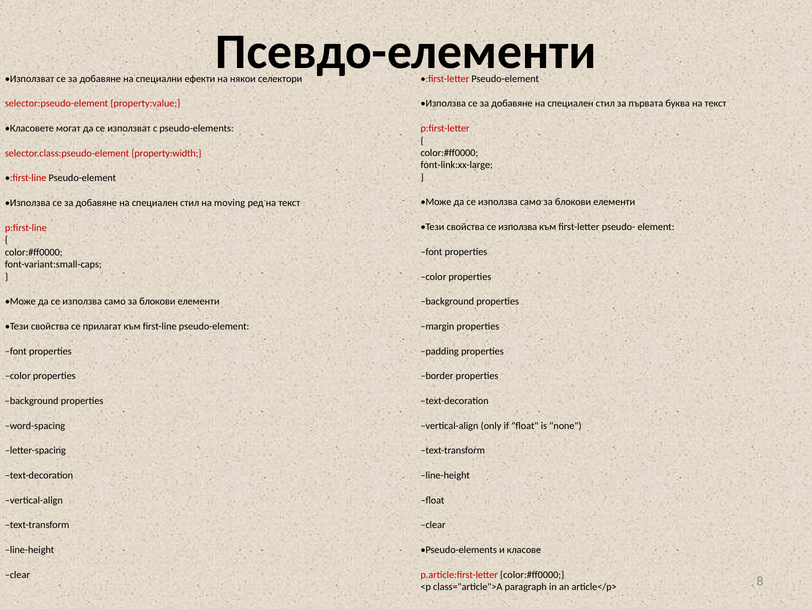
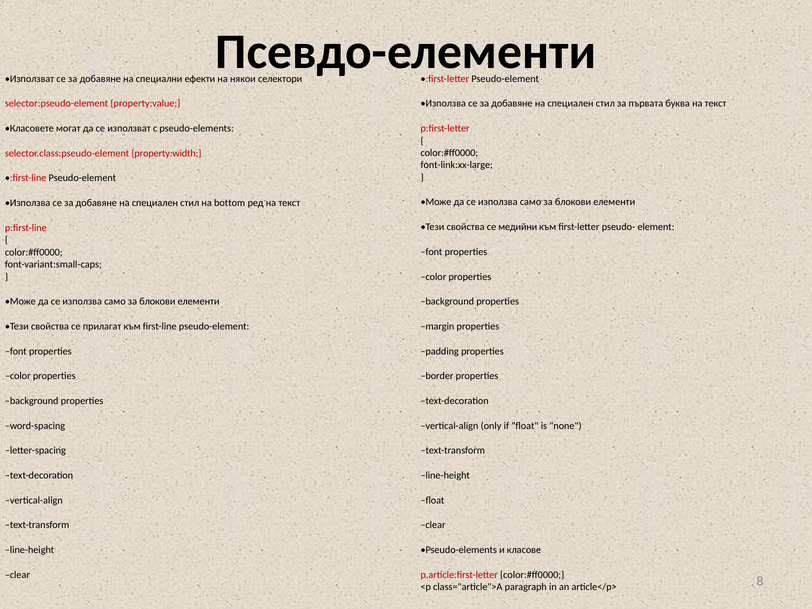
moving: moving -> bottom (230, 203)
свойства се използва: използва -> медийни (518, 227)
